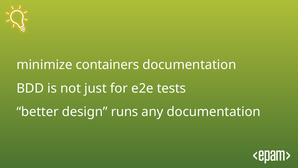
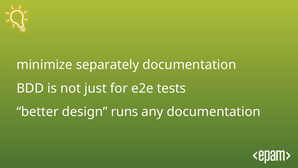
containers: containers -> separately (107, 65)
